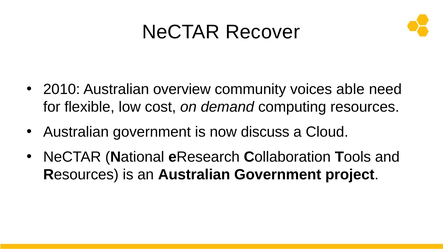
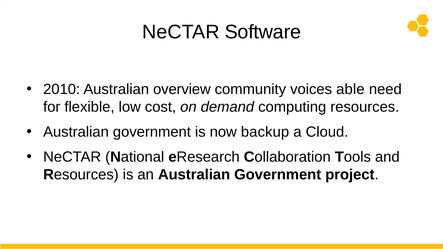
Recover: Recover -> Software (263, 32)
discuss: discuss -> backup (265, 132)
